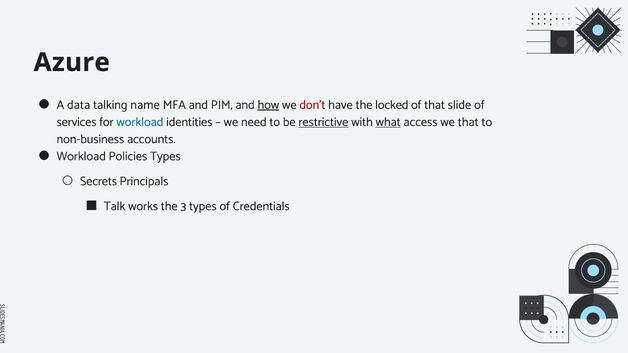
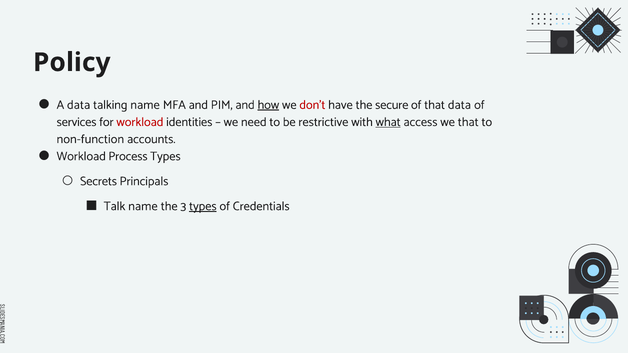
Azure: Azure -> Policy (72, 62)
locked: locked -> secure (392, 105)
that slide: slide -> data (459, 105)
workload colour: blue -> red (140, 122)
restrictive underline: present -> none (323, 122)
non-business: non-business -> non-function (90, 139)
Policies: Policies -> Process (128, 156)
Talk works: works -> name (143, 206)
types underline: none -> present (203, 206)
